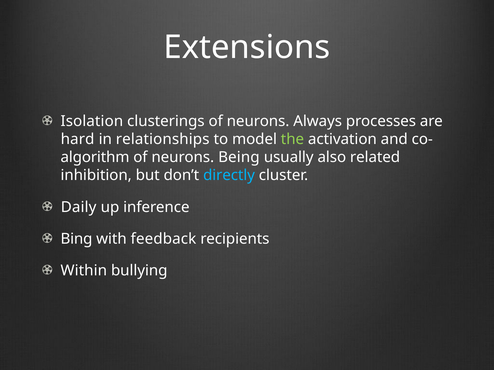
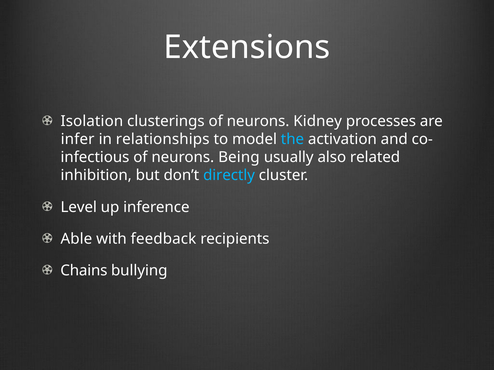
Always: Always -> Kidney (318, 121)
hard: hard -> infer (78, 139)
the colour: light green -> light blue (292, 139)
algorithm: algorithm -> infectious (95, 157)
Daily: Daily -> Level (79, 207)
Bing: Bing -> Able (76, 239)
Within: Within -> Chains (84, 271)
